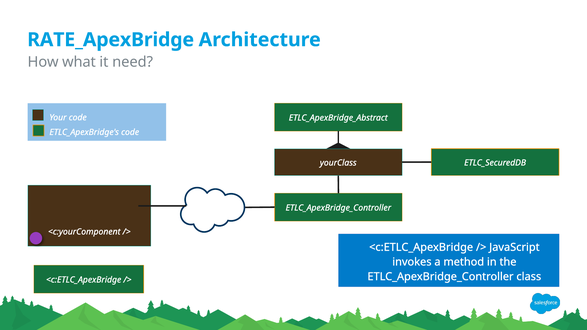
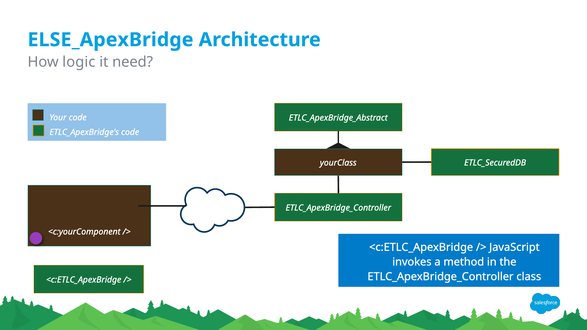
RATE_ApexBridge: RATE_ApexBridge -> ELSE_ApexBridge (110, 40)
what: what -> logic (79, 62)
